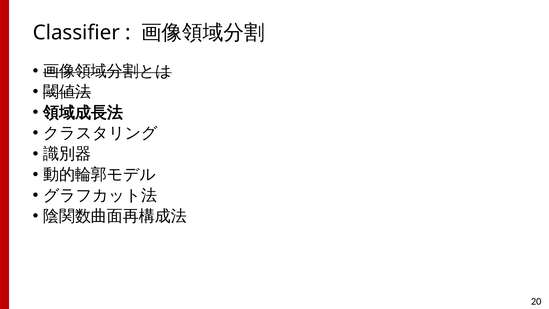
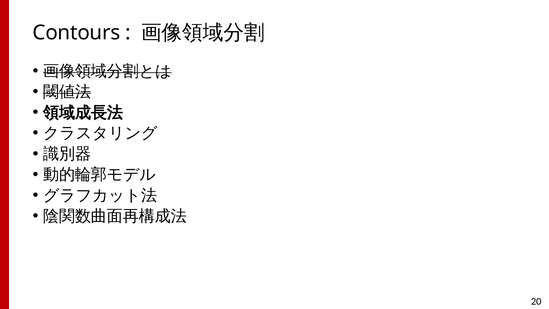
Classifier: Classifier -> Contours (76, 33)
